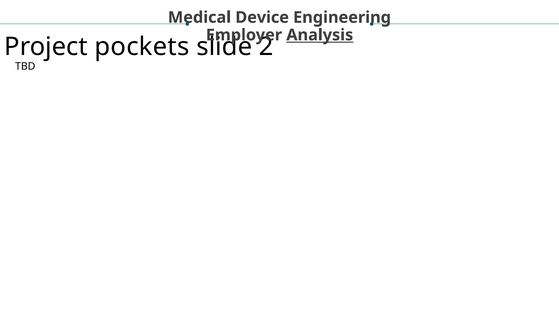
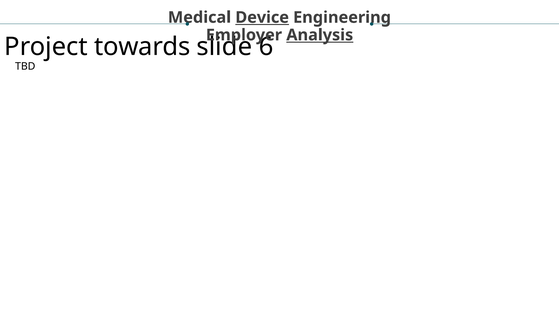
Device underline: none -> present (262, 17)
pockets: pockets -> towards (142, 47)
2: 2 -> 6 (266, 47)
